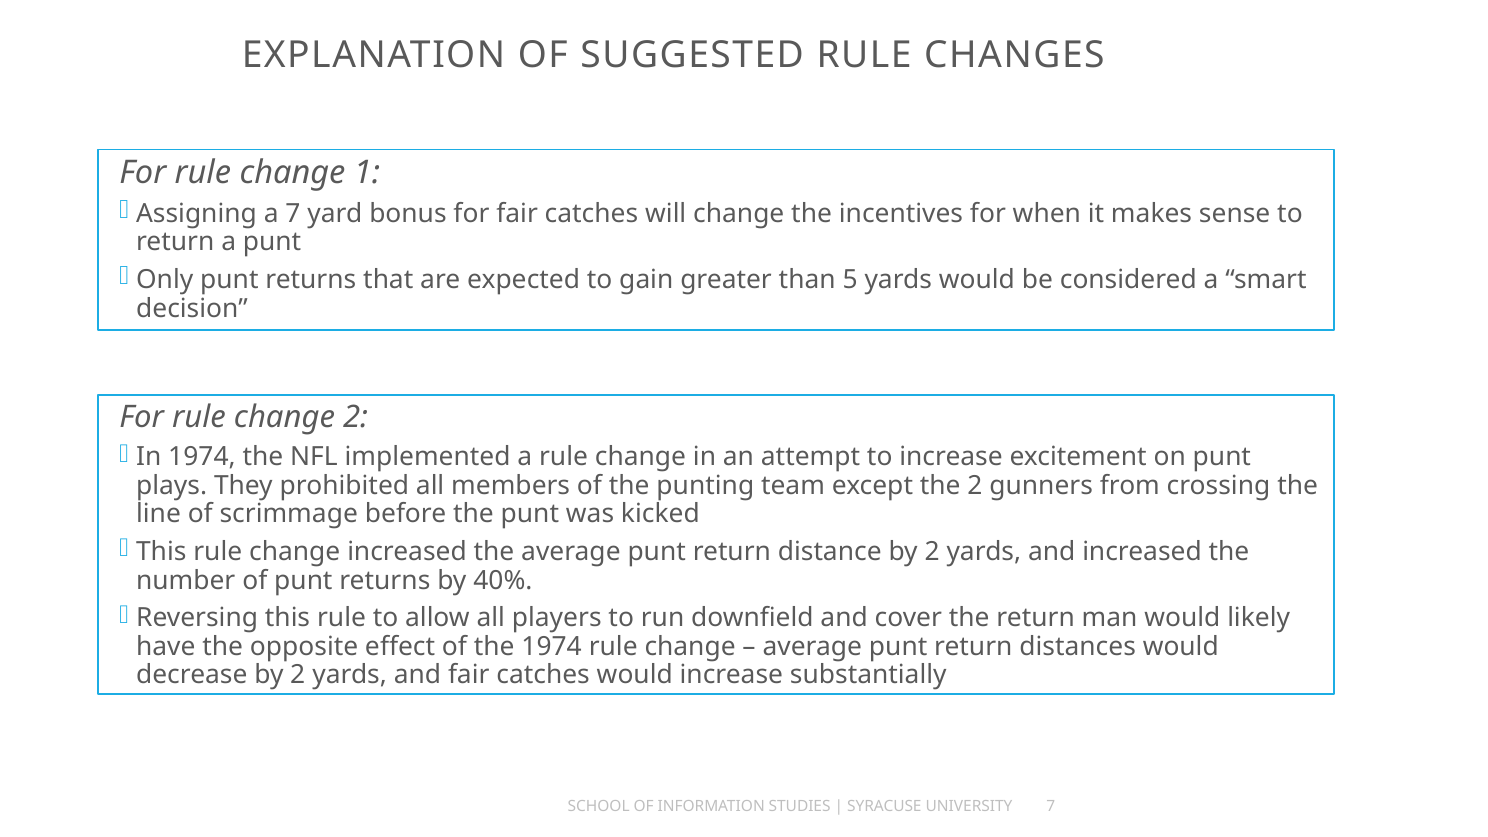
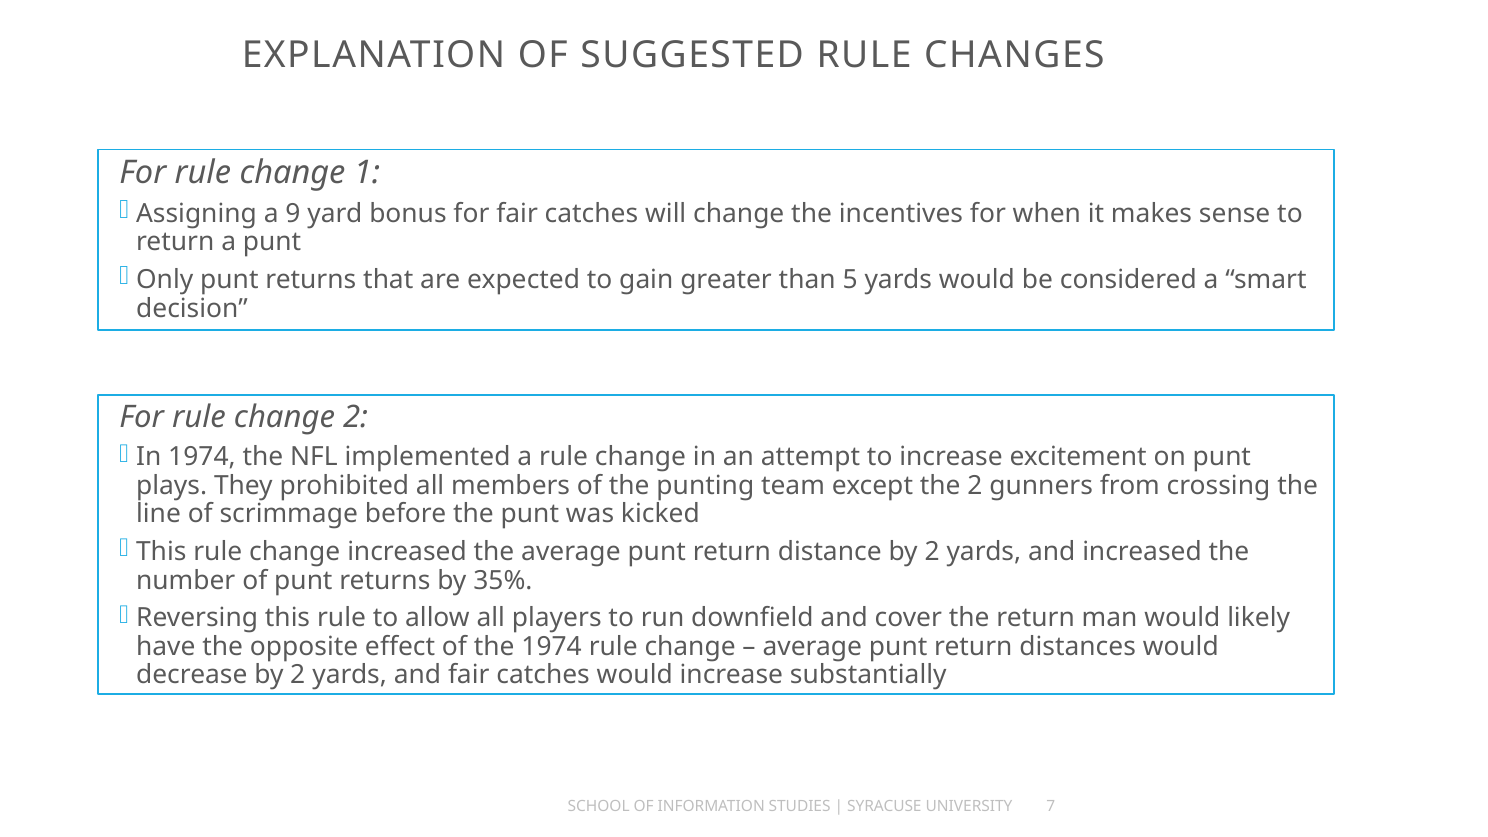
a 7: 7 -> 9 (293, 214)
40%: 40% -> 35% (503, 580)
